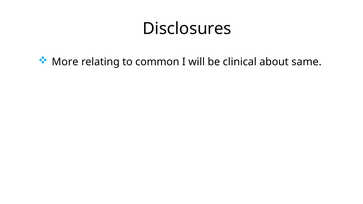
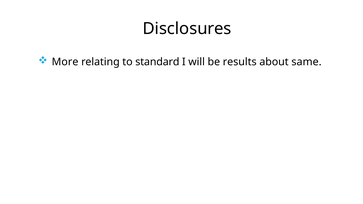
common: common -> standard (157, 62)
clinical: clinical -> results (240, 62)
